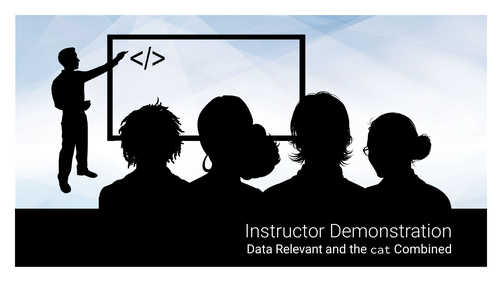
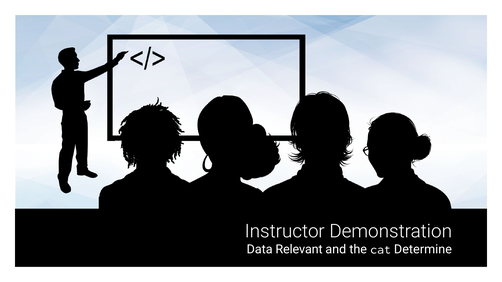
Combined: Combined -> Determine (423, 250)
